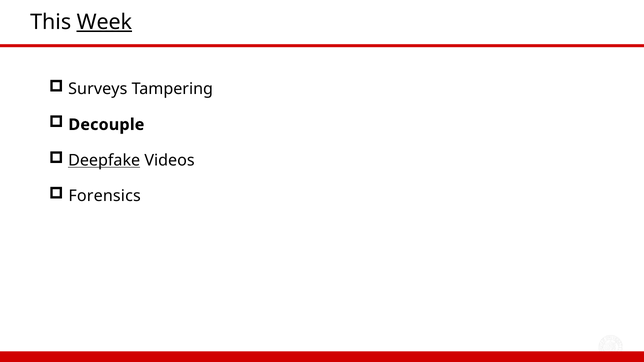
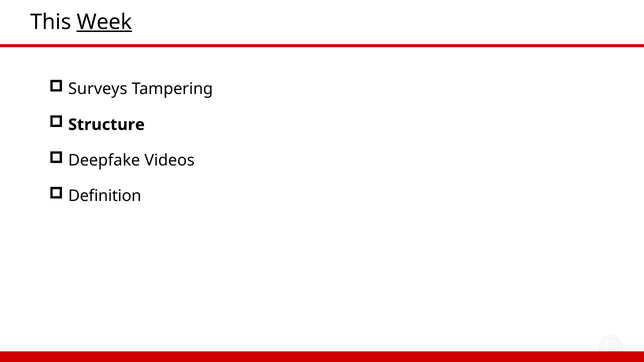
Decouple: Decouple -> Structure (106, 125)
Deepfake underline: present -> none (104, 160)
Forensics: Forensics -> Definition (105, 196)
